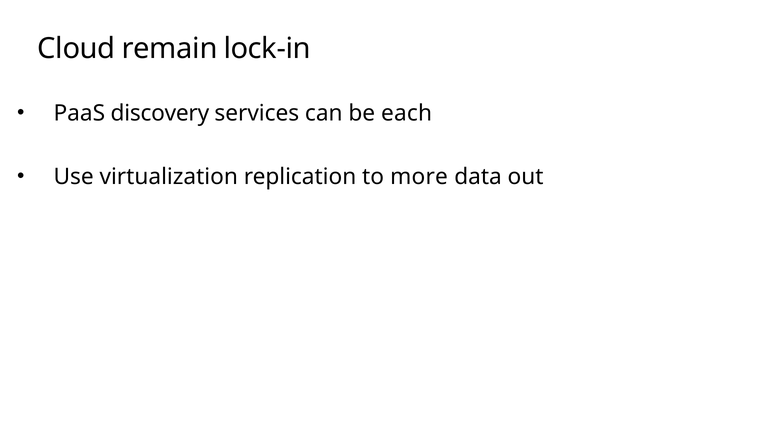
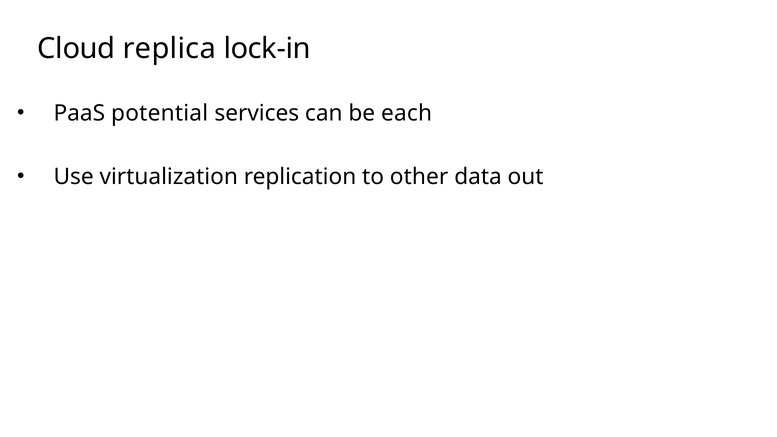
remain: remain -> replica (169, 49)
discovery: discovery -> potential (160, 113)
more: more -> other (419, 177)
